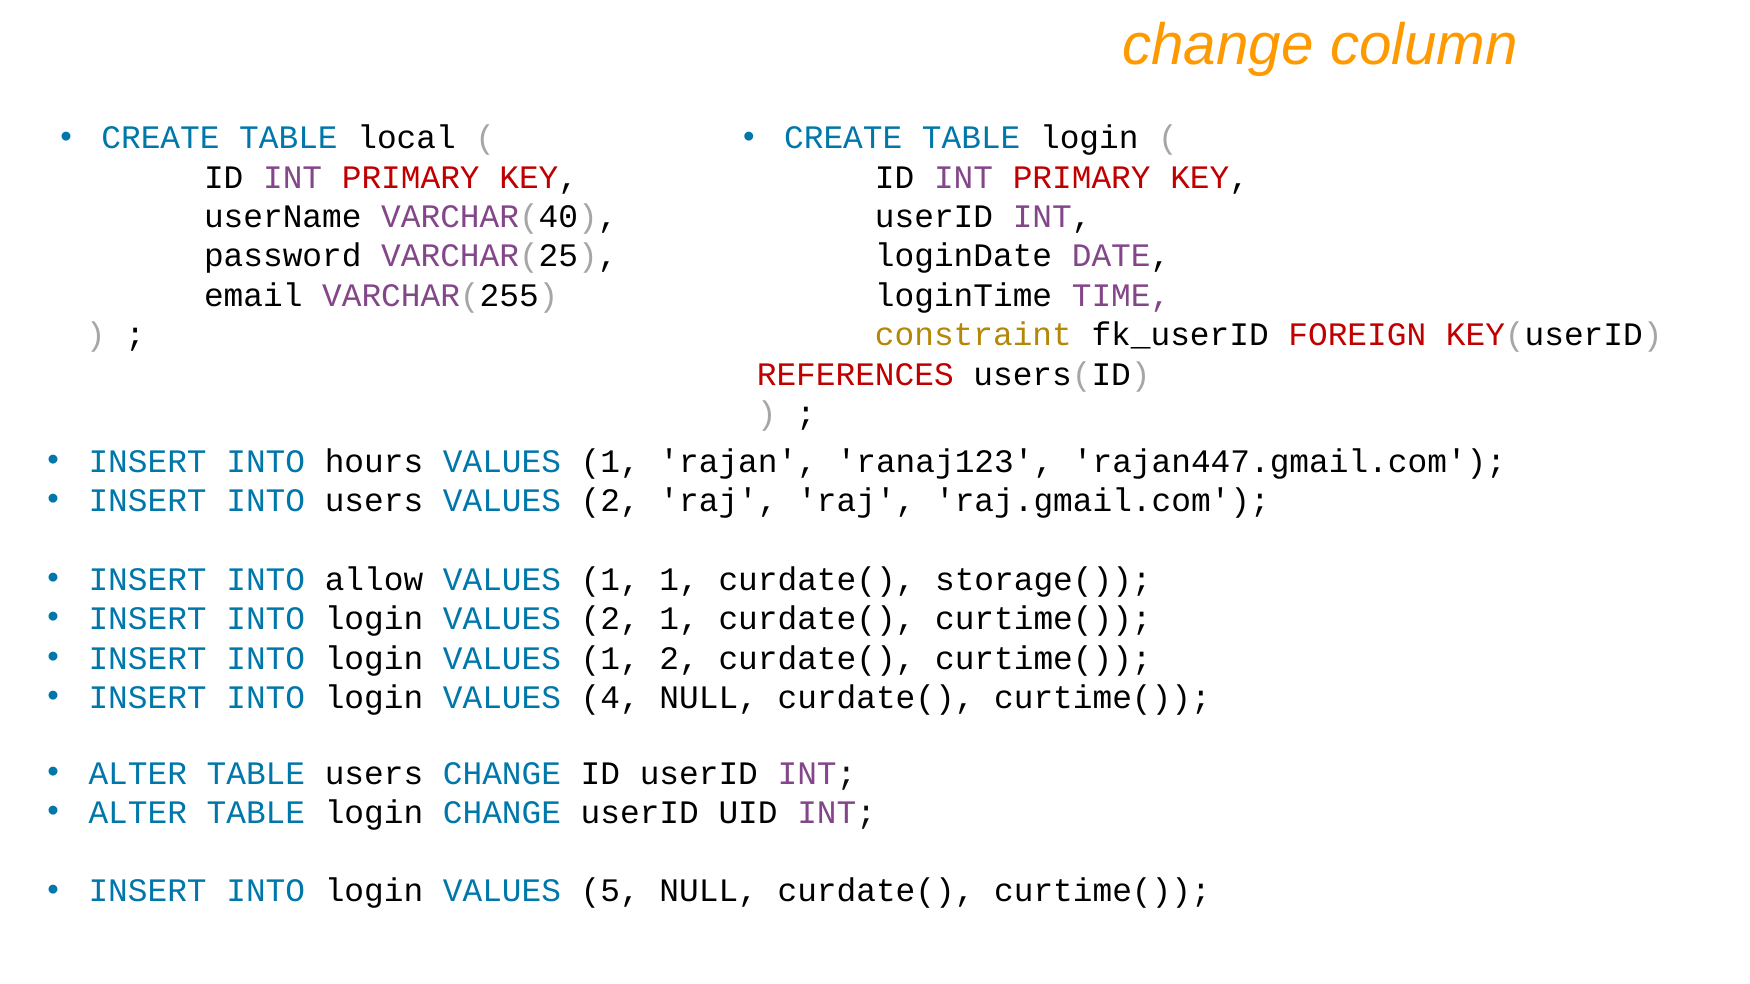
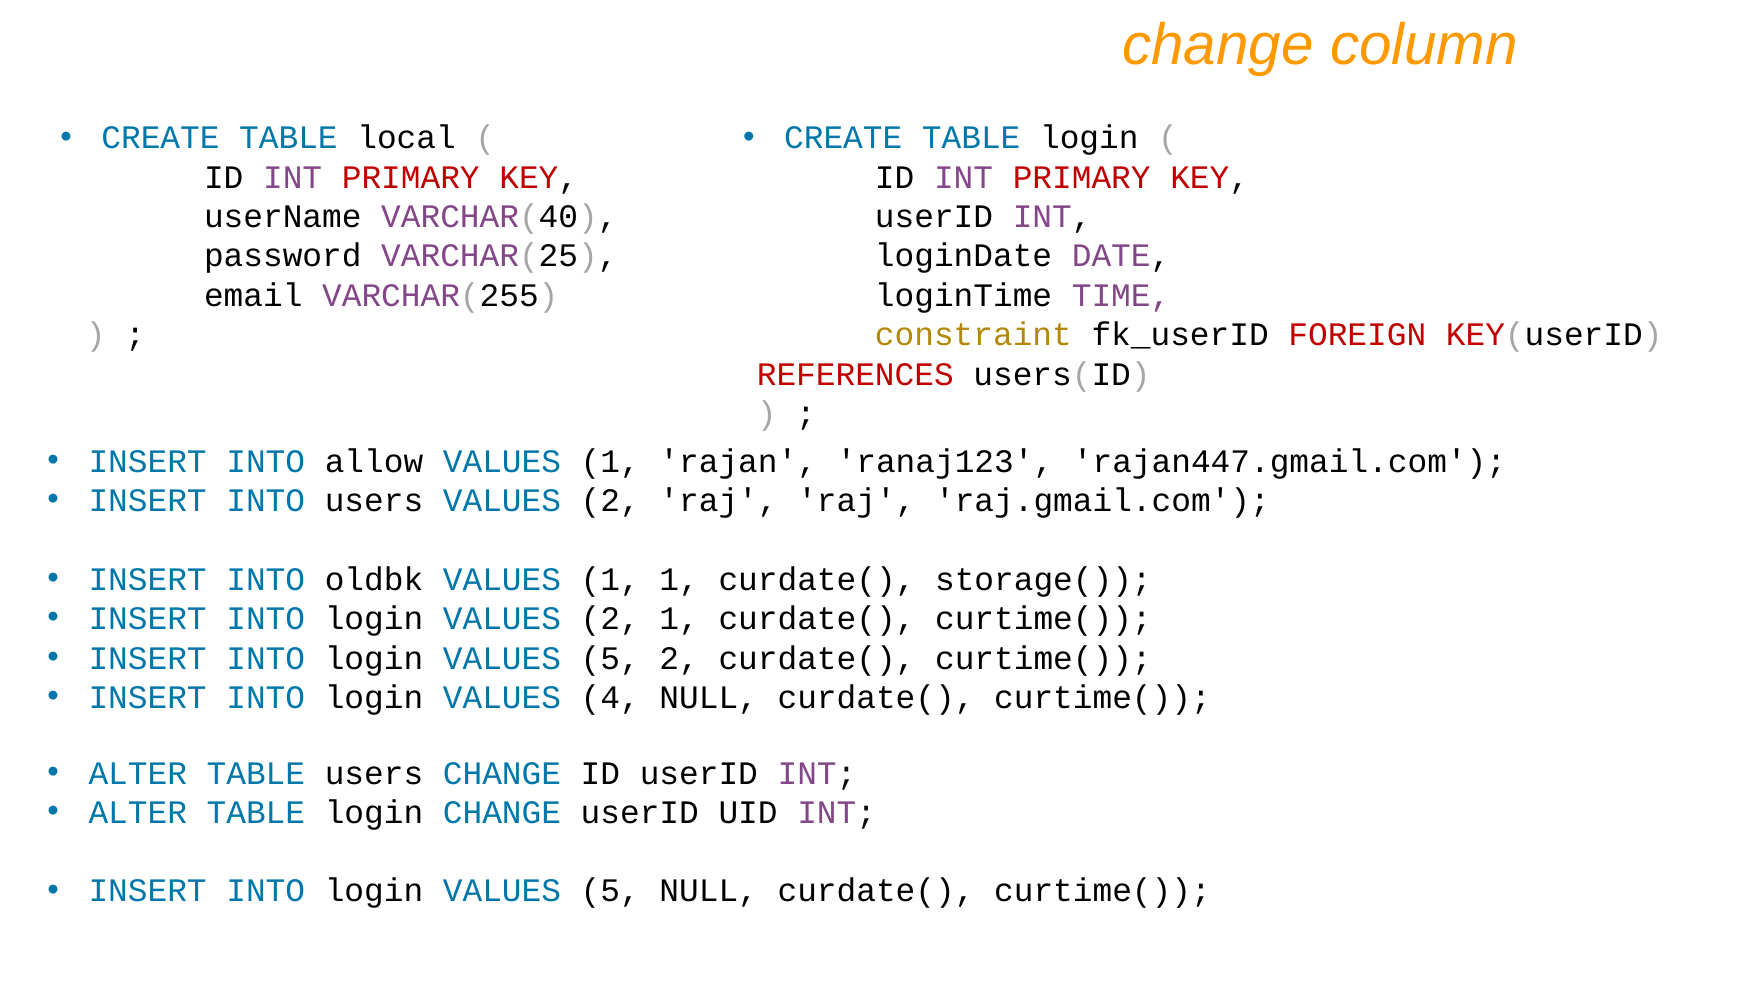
hours: hours -> allow (374, 462)
allow: allow -> oldbk (374, 580)
1: 1 -> 5 (610, 658)
